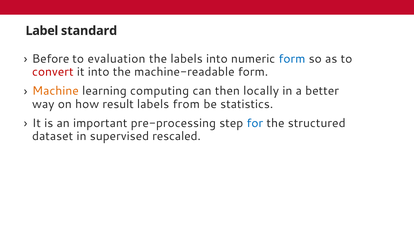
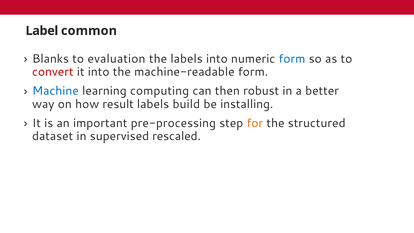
standard: standard -> common (89, 31)
Before: Before -> Blanks (51, 59)
Machine colour: orange -> blue (55, 91)
locally: locally -> robust (261, 91)
from: from -> build (186, 104)
statistics: statistics -> installing (247, 104)
for colour: blue -> orange (255, 123)
